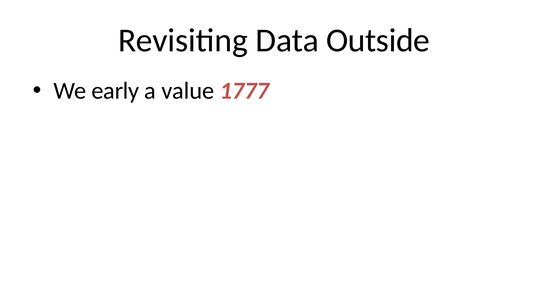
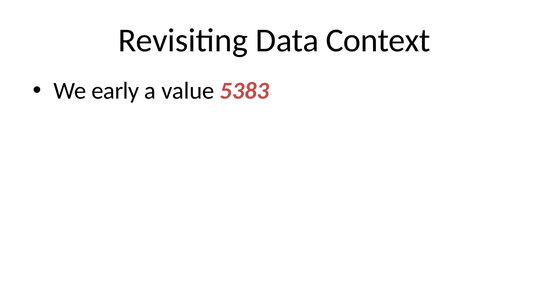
Outside: Outside -> Context (378, 40)
1777: 1777 -> 5383 (245, 91)
